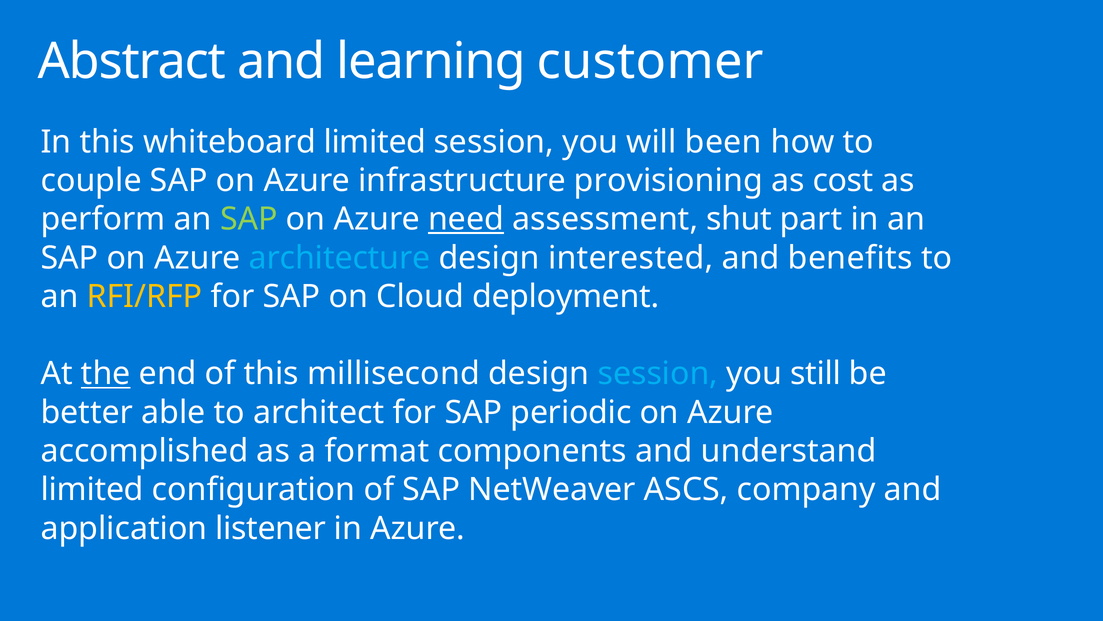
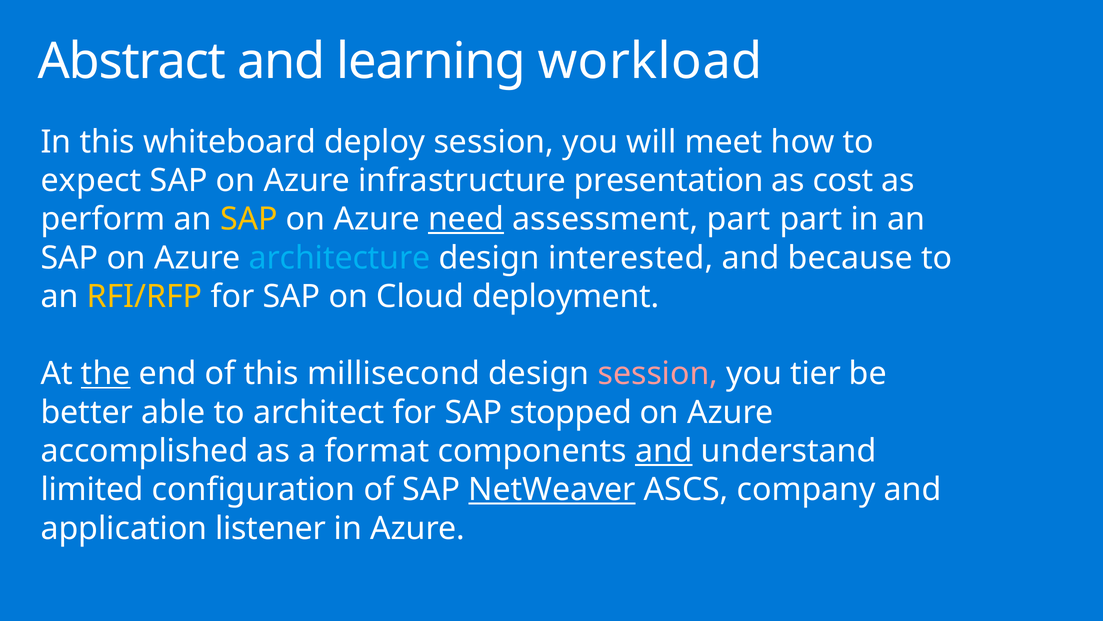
customer: customer -> workload (650, 62)
whiteboard limited: limited -> deploy (375, 142)
been: been -> meet (724, 142)
couple: couple -> expect (91, 180)
provisioning: provisioning -> presentation (669, 180)
SAP colour: light green -> yellow (249, 219)
assessment shut: shut -> part (739, 219)
benefits: benefits -> because (850, 258)
session colour: light blue -> pink (658, 374)
still: still -> tier (816, 374)
periodic: periodic -> stopped (571, 412)
and underline: none -> present (664, 451)
NetWeaver underline: none -> present (552, 489)
